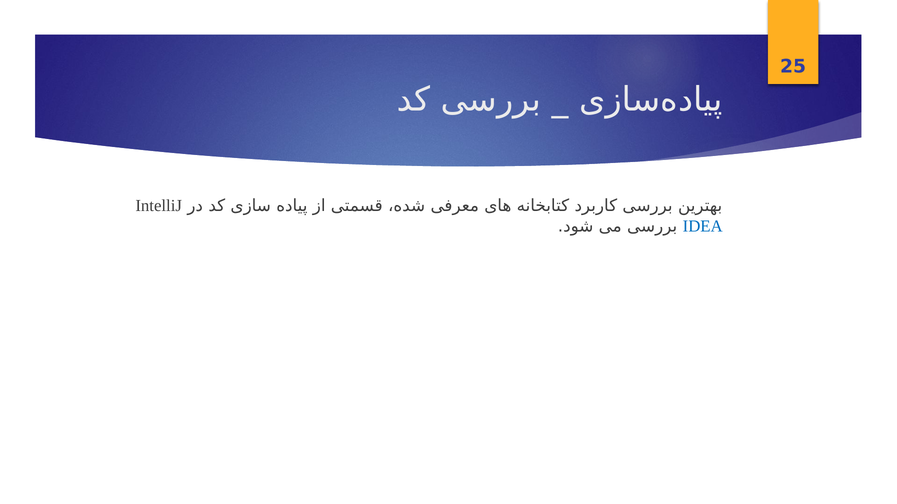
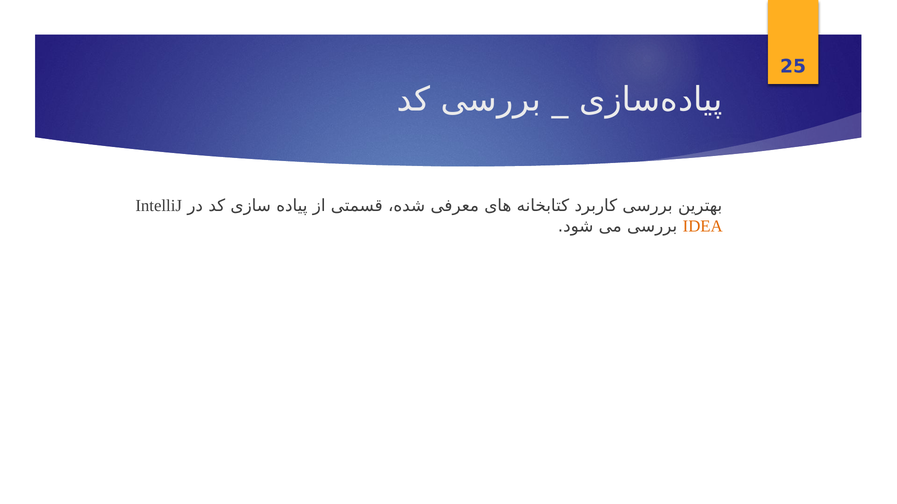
IDEA colour: blue -> orange (703, 226)
